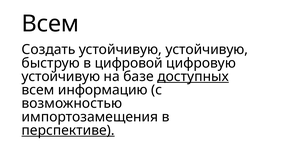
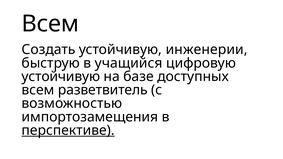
устойчивую устойчивую: устойчивую -> инженерии (207, 50)
цифровой: цифровой -> учащийся (129, 63)
доступных underline: present -> none (193, 77)
информацию: информацию -> разветвитель (103, 90)
